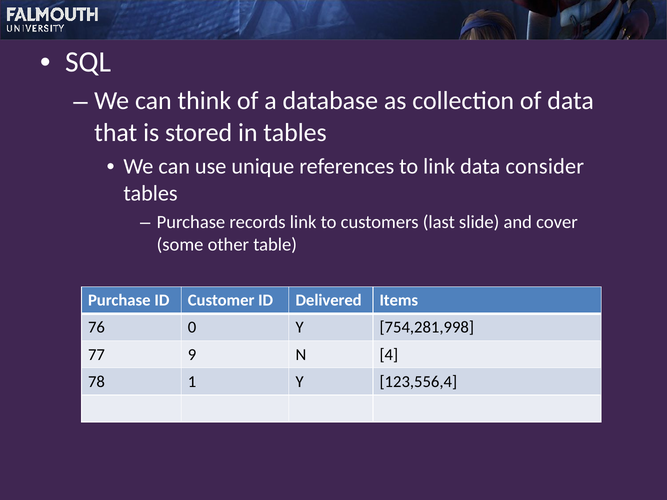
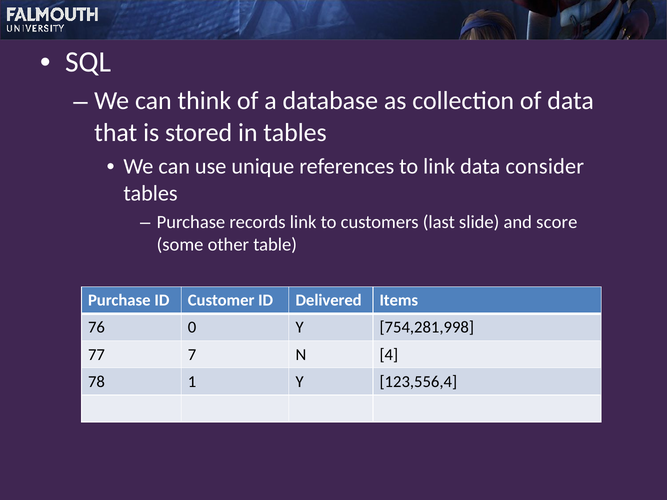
cover: cover -> score (557, 222)
9: 9 -> 7 (192, 355)
